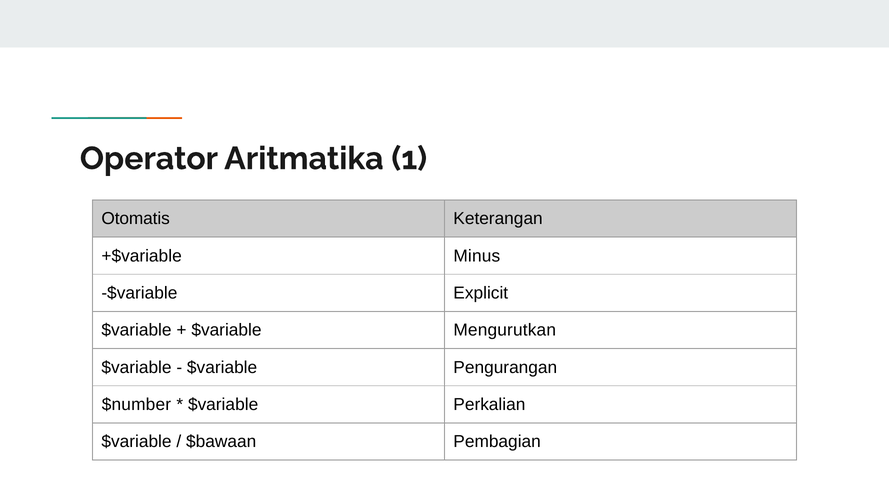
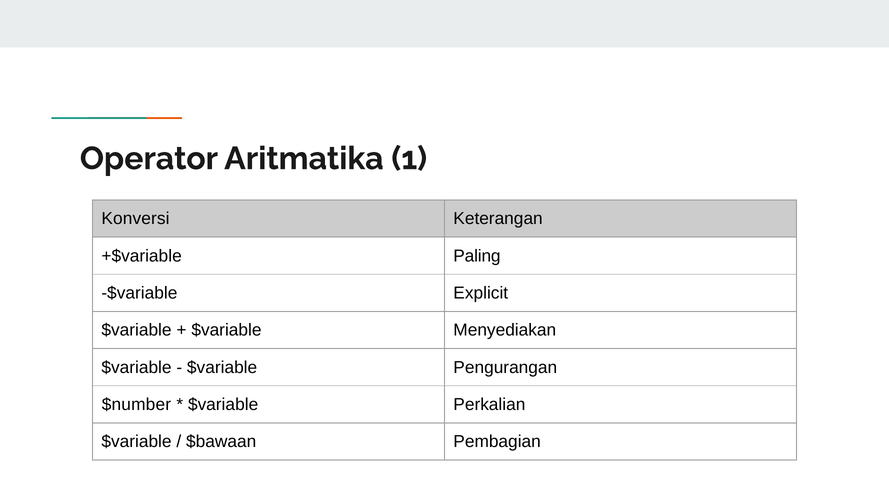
Otomatis: Otomatis -> Konversi (136, 219)
Minus: Minus -> Paling (477, 256)
Mengurutkan: Mengurutkan -> Menyediakan (505, 330)
